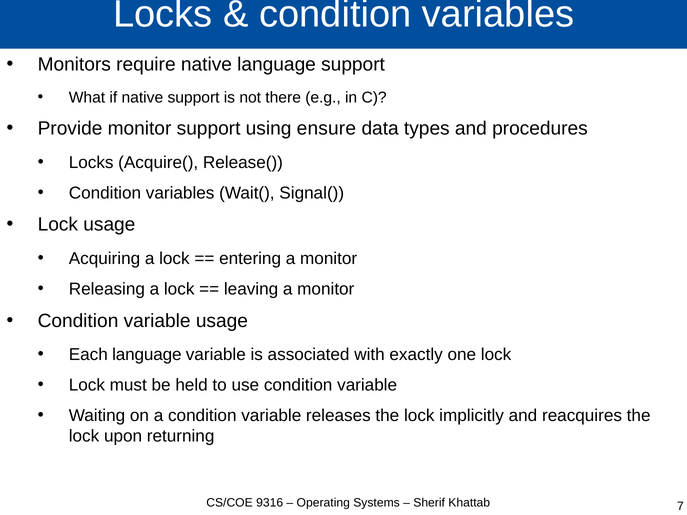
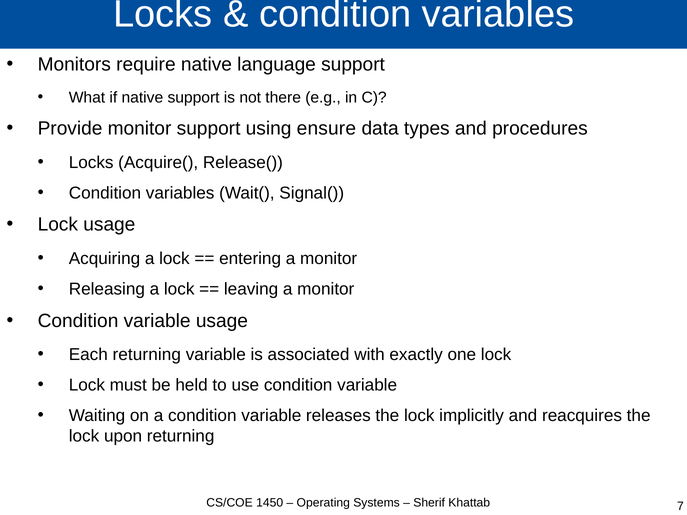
Each language: language -> returning (147, 355)
9316: 9316 -> 1450 (270, 503)
